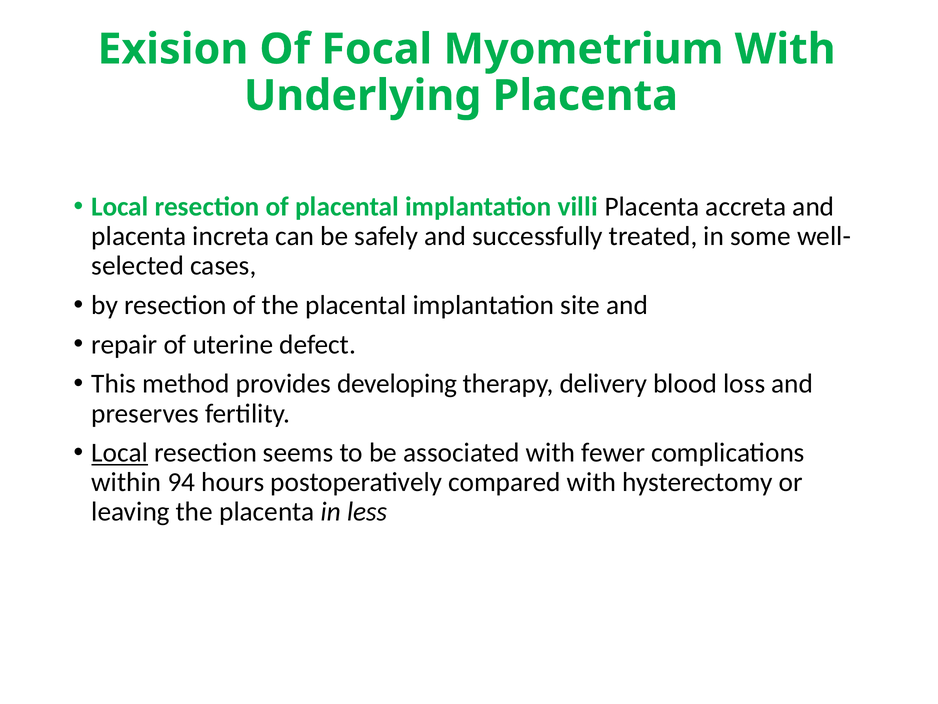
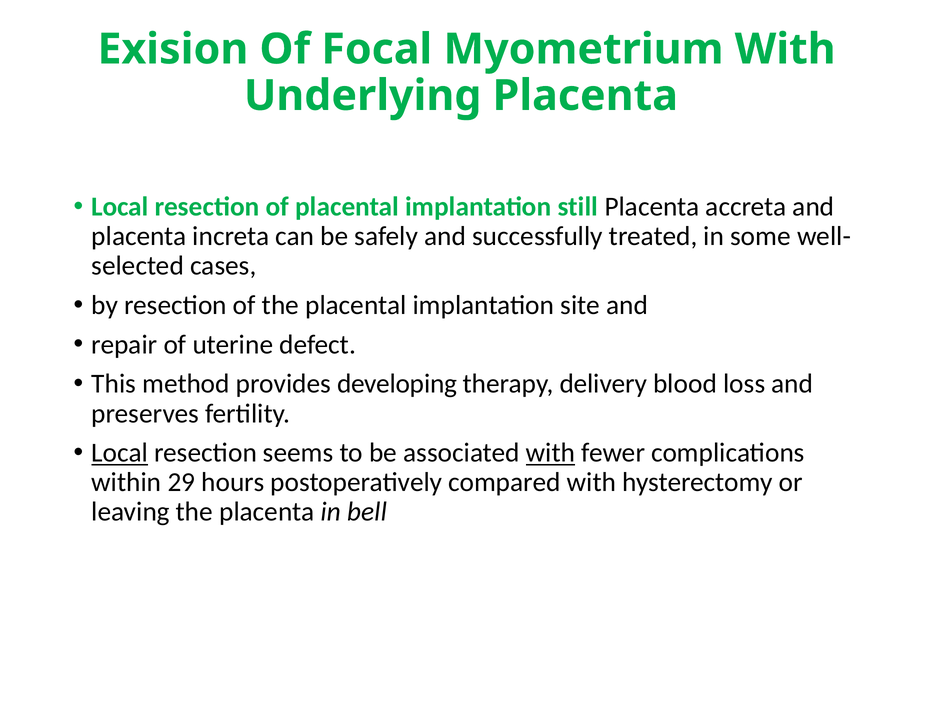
villi: villi -> still (578, 207)
with underline: none -> present (551, 453)
94: 94 -> 29 (181, 482)
less: less -> bell (367, 512)
